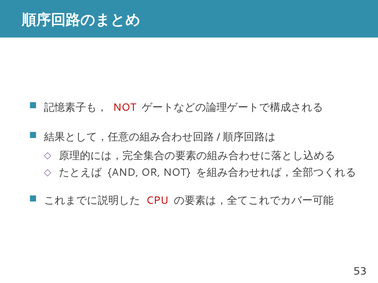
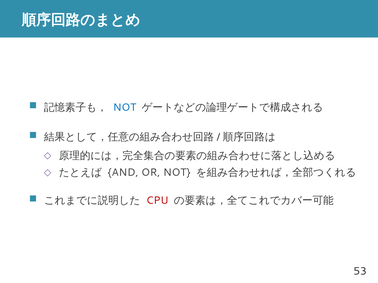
NOT colour: red -> blue (125, 108)
